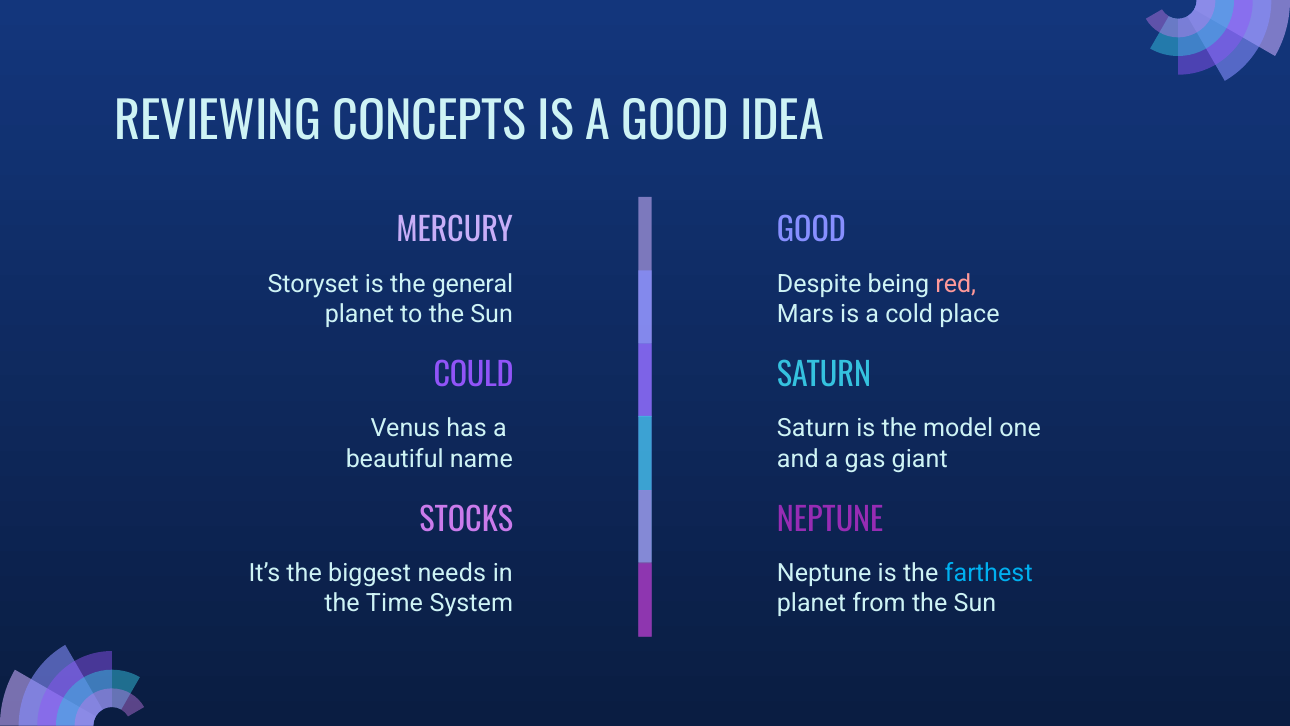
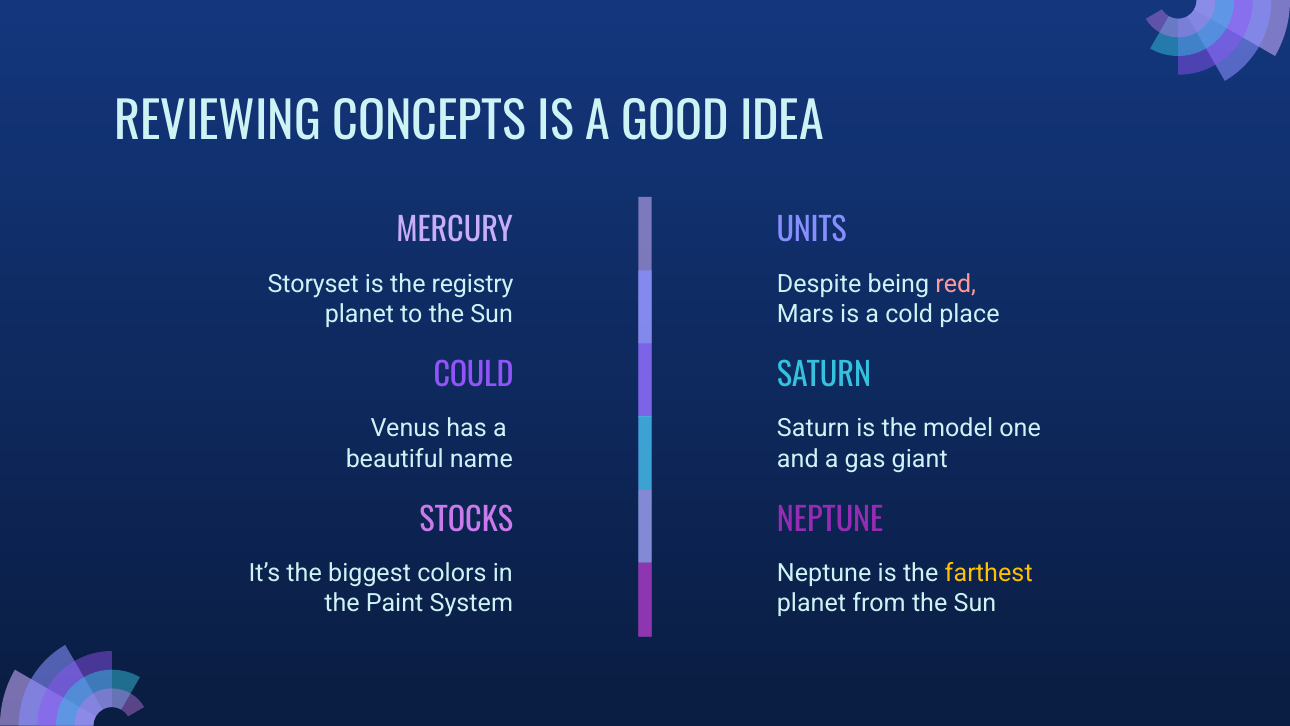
GOOD: GOOD -> UNITS (812, 231)
general: general -> registry (473, 284)
needs: needs -> colors (452, 573)
farthest colour: light blue -> yellow (989, 573)
Time: Time -> Paint (395, 603)
